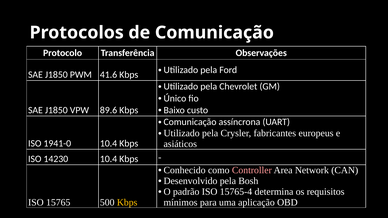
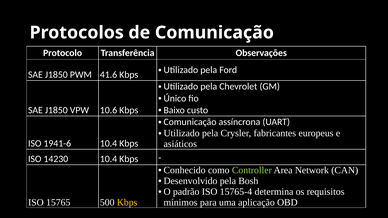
89.6: 89.6 -> 10.6 (109, 110)
1941-0: 1941-0 -> 1941-6 (57, 144)
Controller colour: pink -> light green (252, 170)
